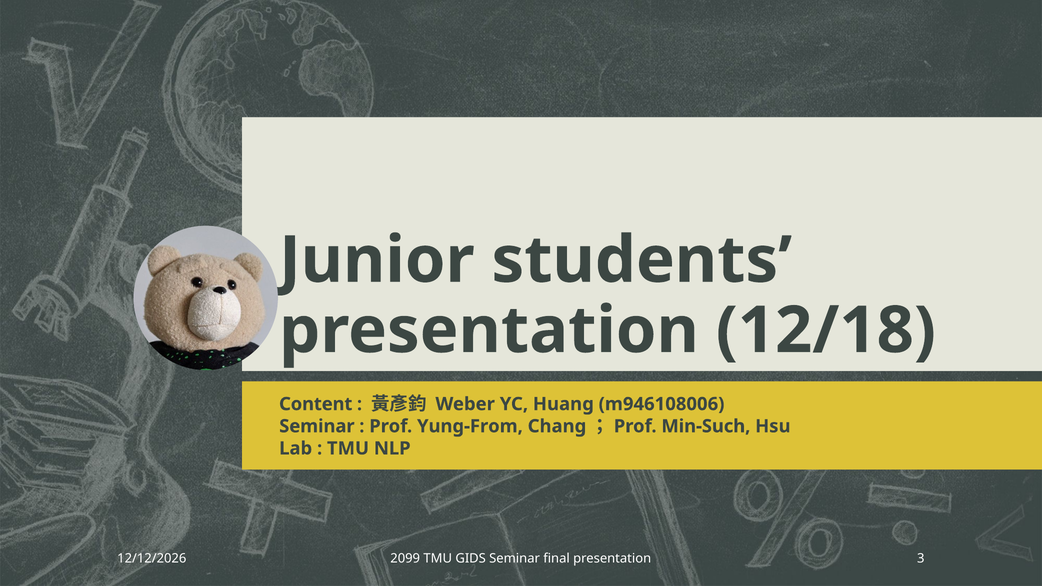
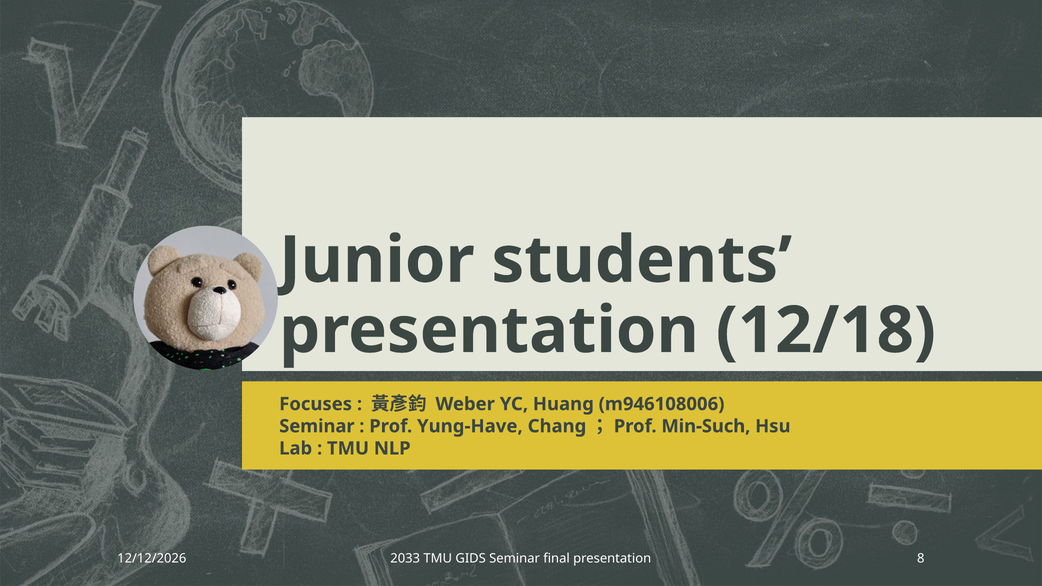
Content: Content -> Focuses (316, 404)
Yung-From: Yung-From -> Yung-Have (470, 426)
2099: 2099 -> 2033 (405, 559)
3: 3 -> 8 (921, 559)
